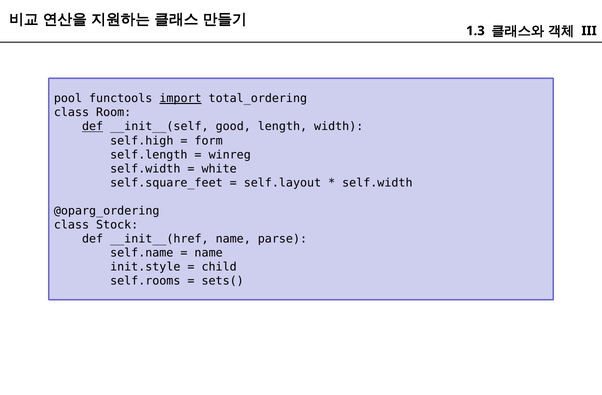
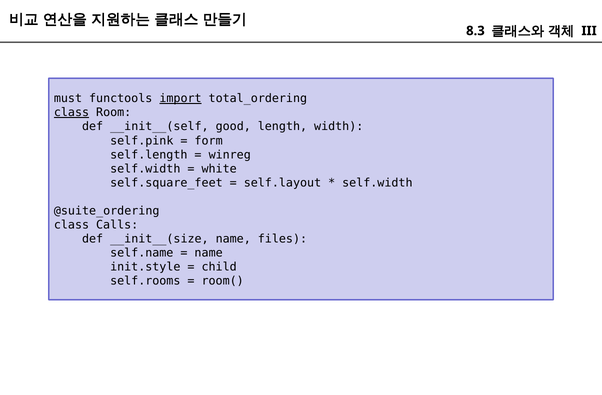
1.3: 1.3 -> 8.3 (475, 31)
pool: pool -> must (68, 99)
class underline: none -> present (72, 113)
def underline: present -> none (93, 127)
self.high: self.high -> self.pink (142, 141)
@oparg_ordering: @oparg_ordering -> @suite_ordering (107, 211)
Stock: Stock -> Calls (117, 225)
__init__(href: __init__(href -> __init__(size (159, 239)
parse: parse -> files (282, 239)
sets(: sets( -> room( (223, 281)
